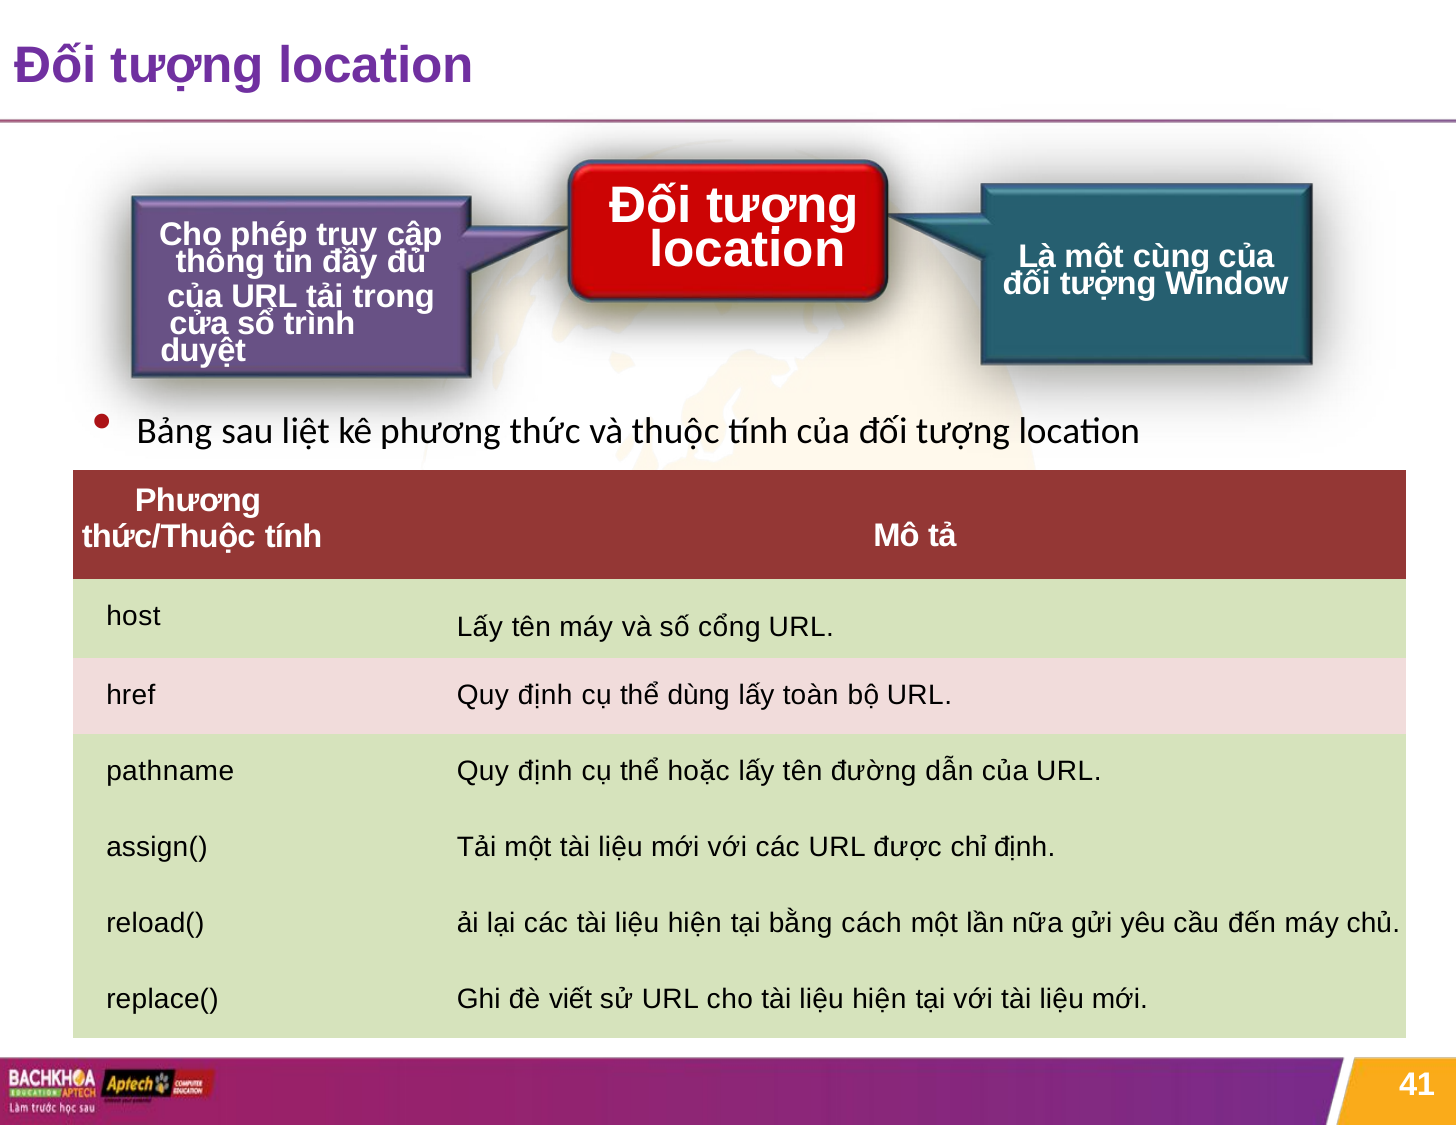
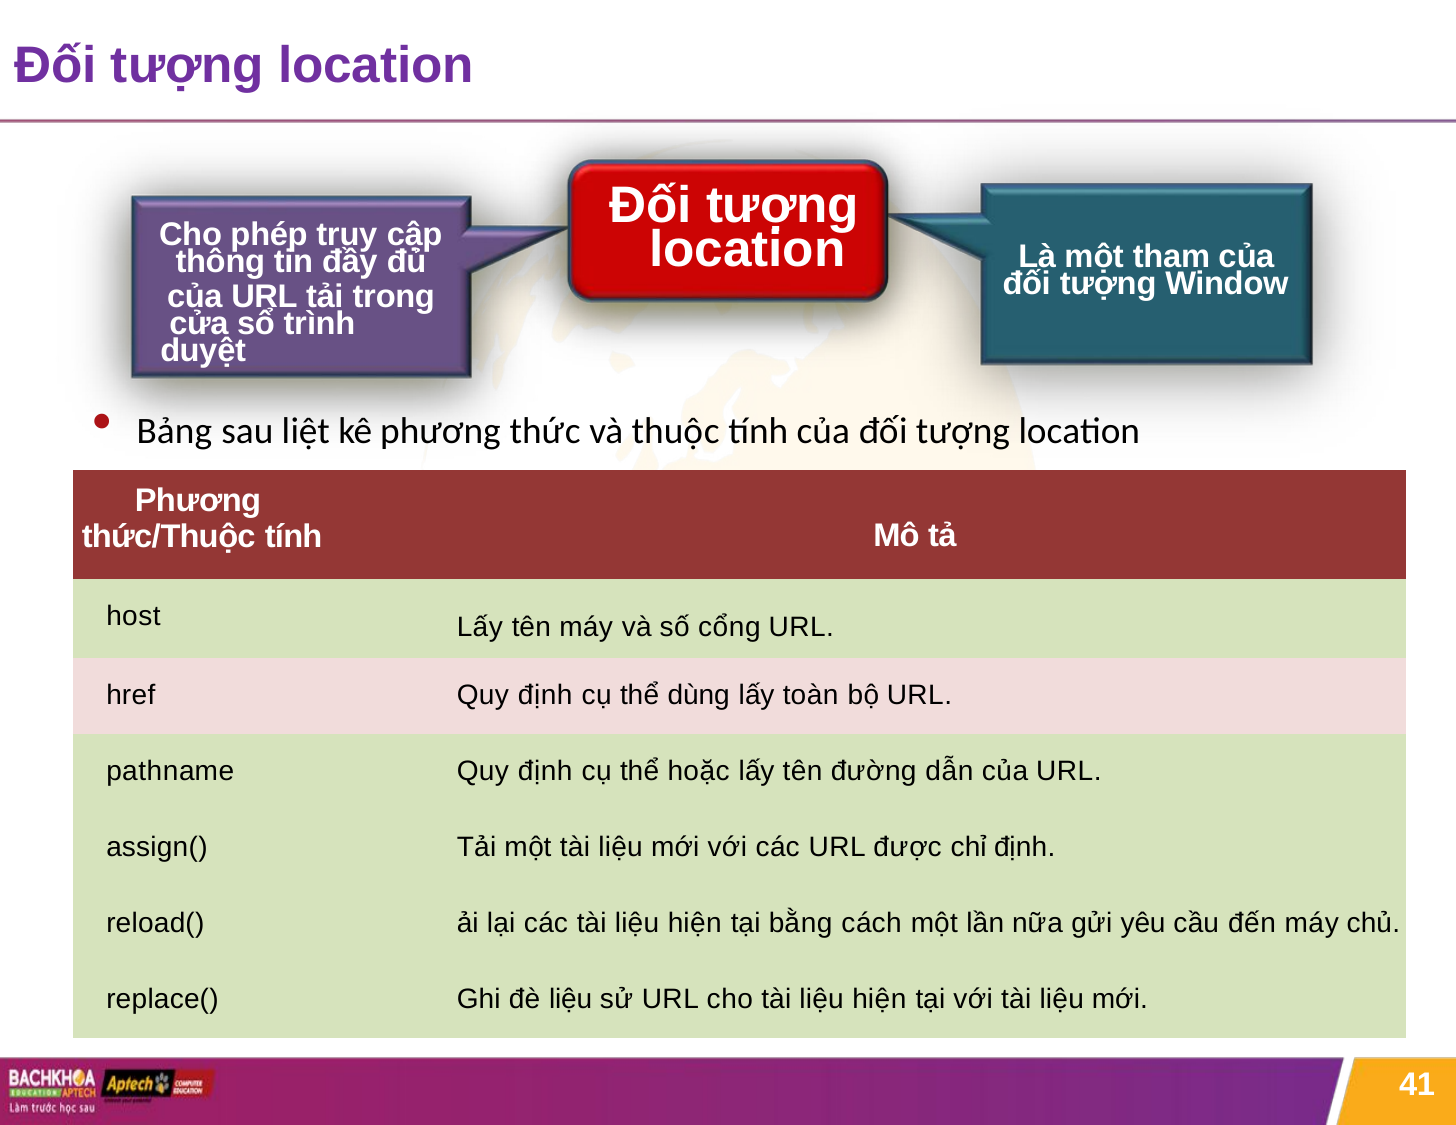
cùng: cùng -> tham (1171, 257)
đè viết: viết -> liệu (571, 999)
